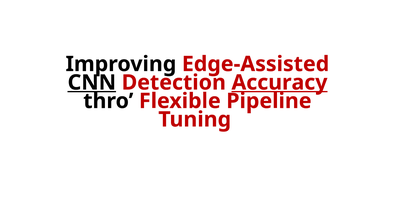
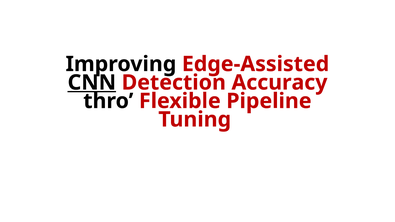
Accuracy underline: present -> none (279, 83)
